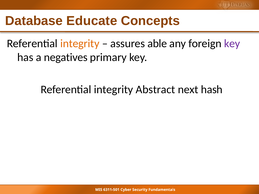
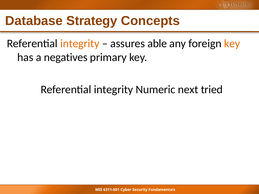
Educate: Educate -> Strategy (92, 21)
key colour: purple -> orange (232, 44)
Abstract: Abstract -> Numeric (156, 90)
hash: hash -> tried (212, 90)
